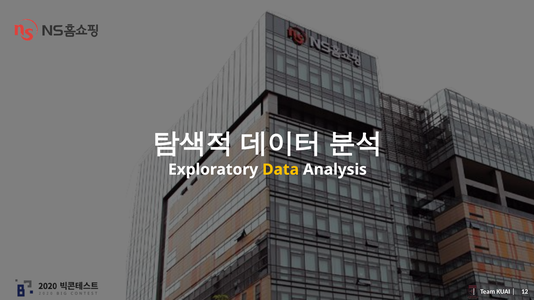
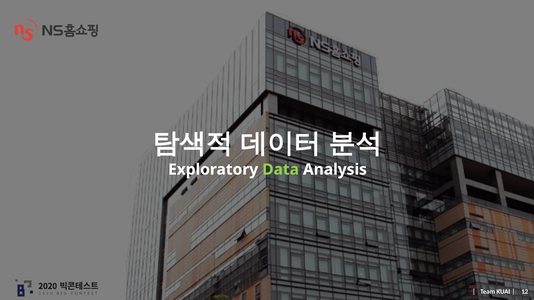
Data colour: yellow -> light green (281, 170)
